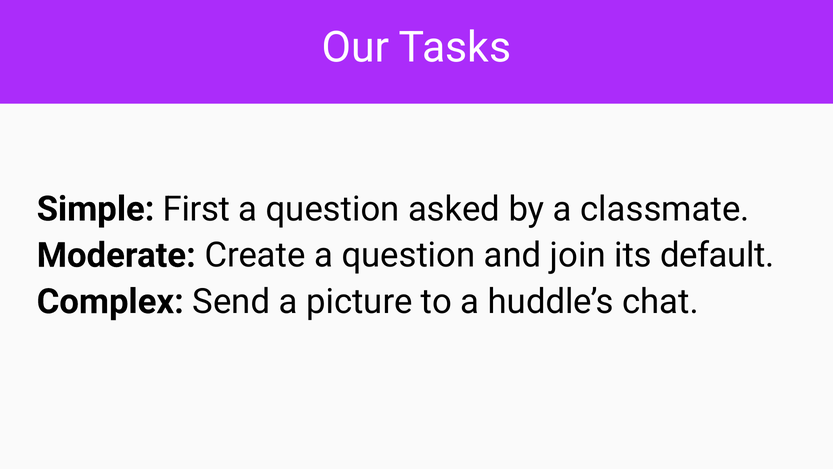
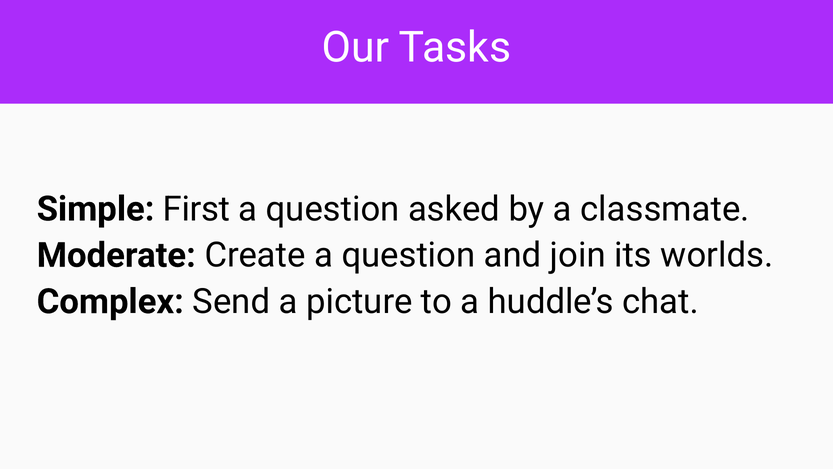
default: default -> worlds (717, 255)
